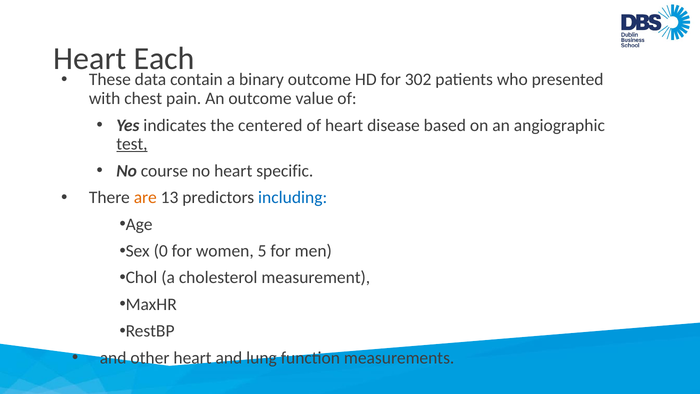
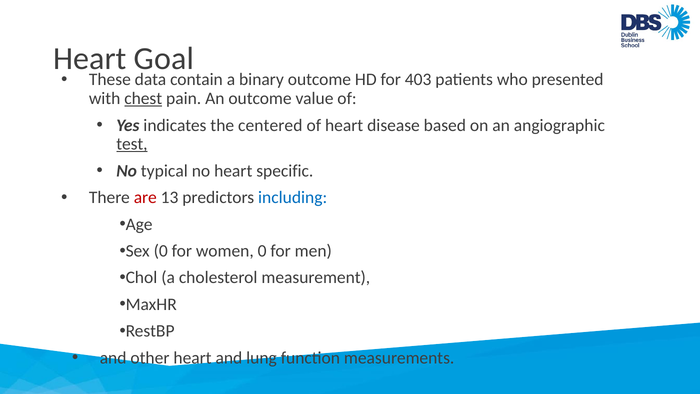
Each: Each -> Goal (164, 59)
302: 302 -> 403 (418, 80)
chest underline: none -> present (143, 99)
course: course -> typical (164, 171)
are colour: orange -> red (145, 197)
women 5: 5 -> 0 (262, 251)
